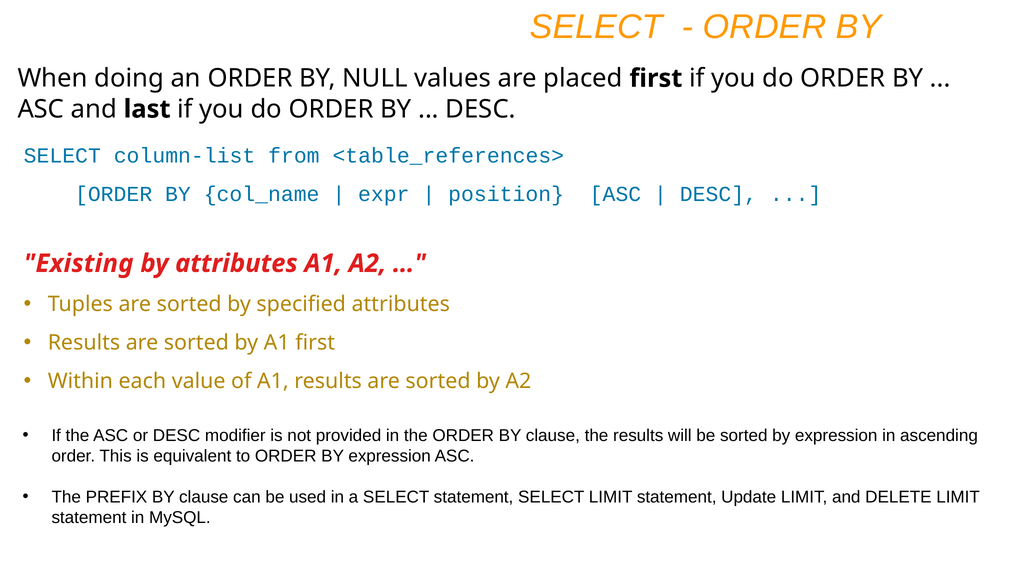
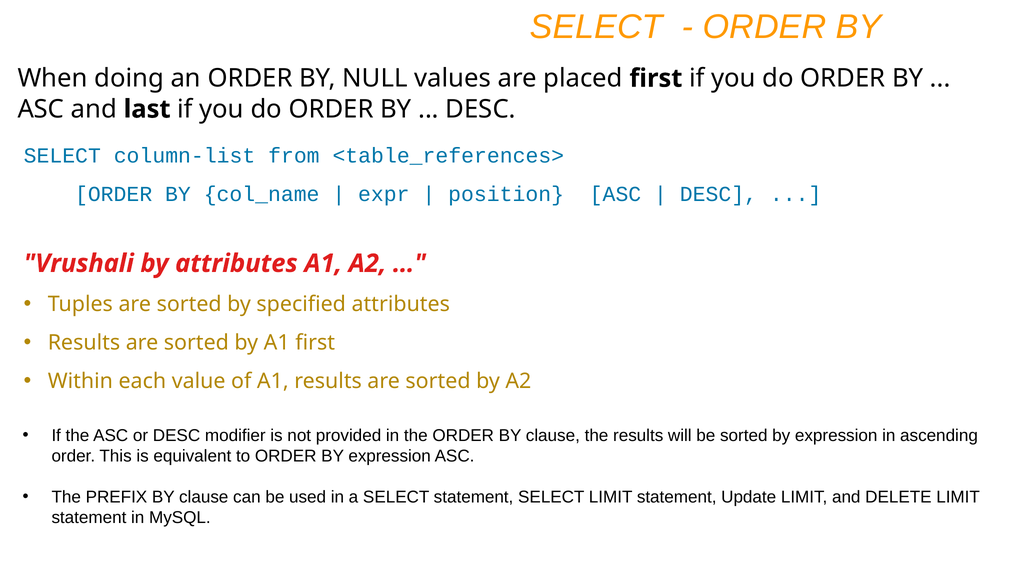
Existing: Existing -> Vrushali (79, 263)
